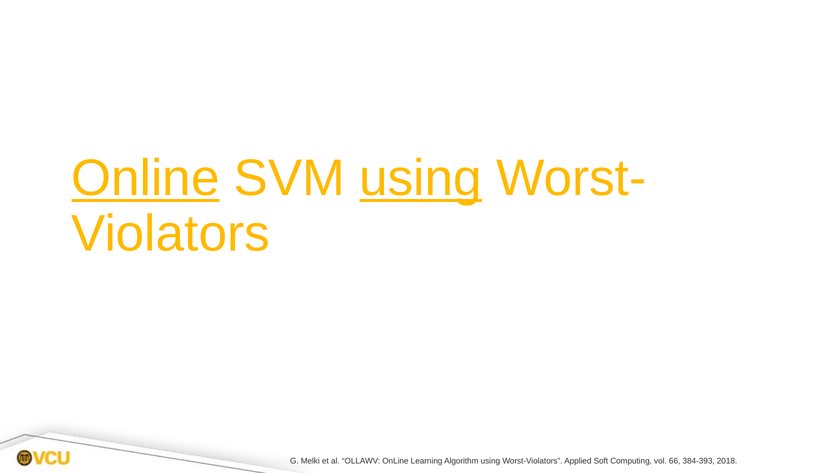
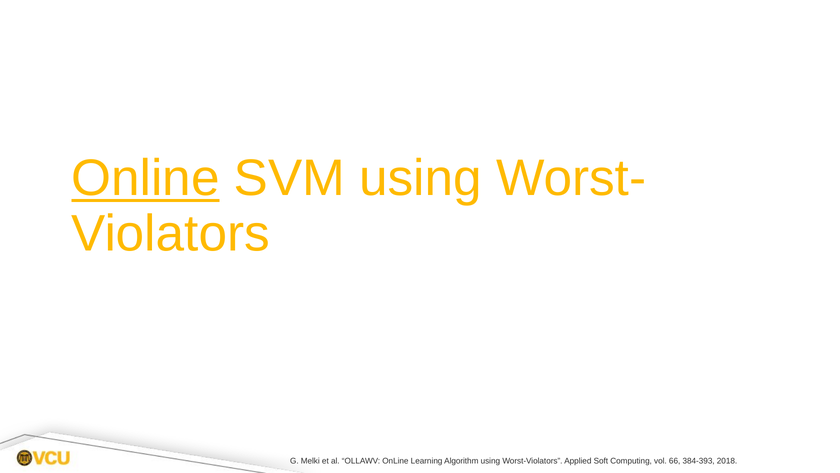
using underline: present -> none (421, 178)
